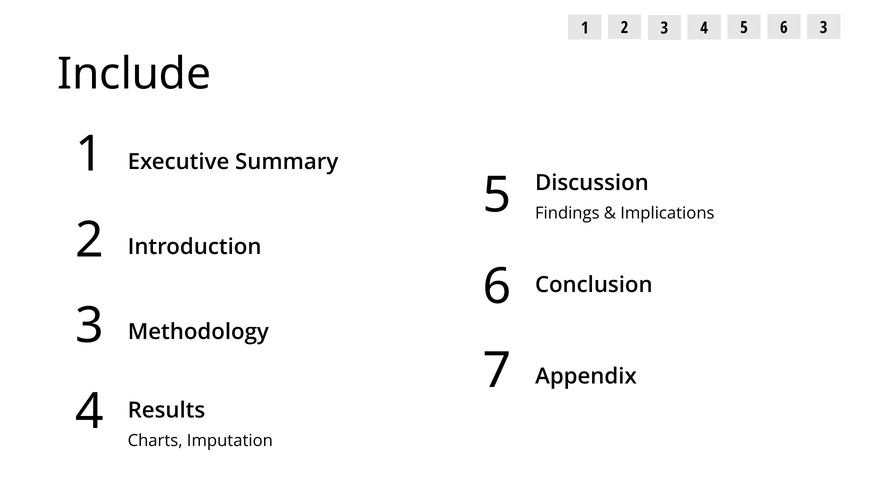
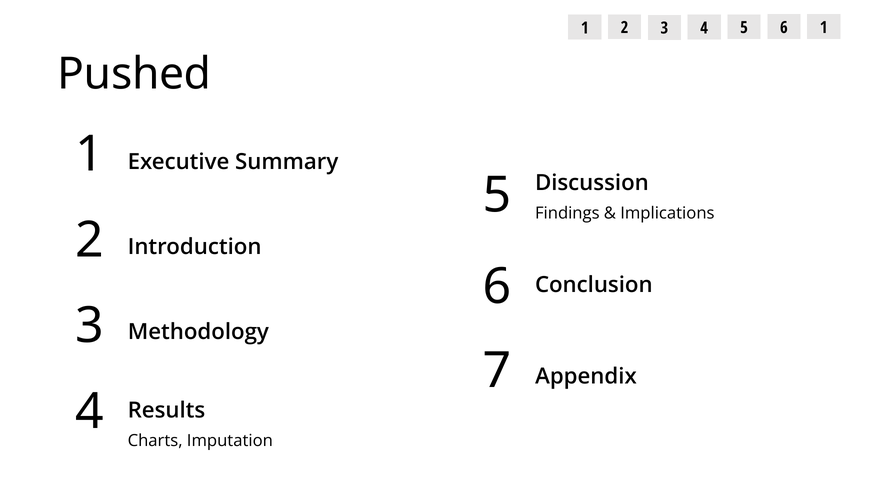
6 3: 3 -> 1 (824, 28)
Include: Include -> Pushed (134, 74)
